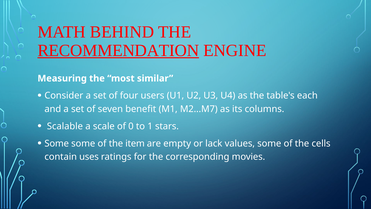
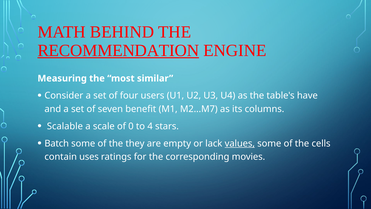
each: each -> have (307, 96)
1: 1 -> 4 (150, 126)
Some: Some -> Batch (57, 143)
item: item -> they (135, 143)
values underline: none -> present (240, 143)
